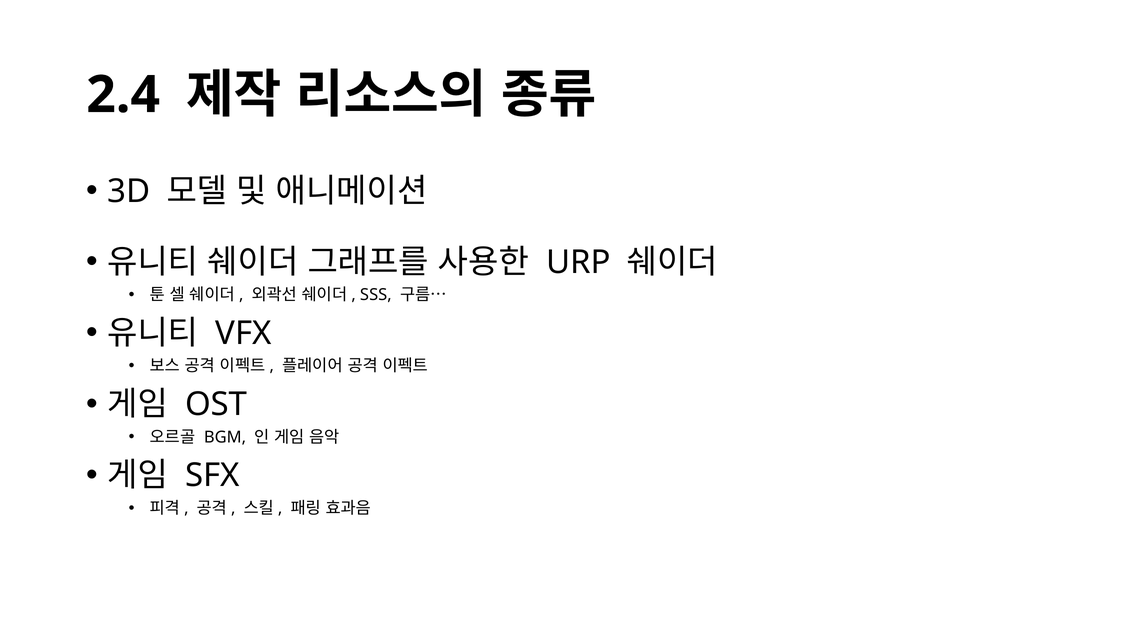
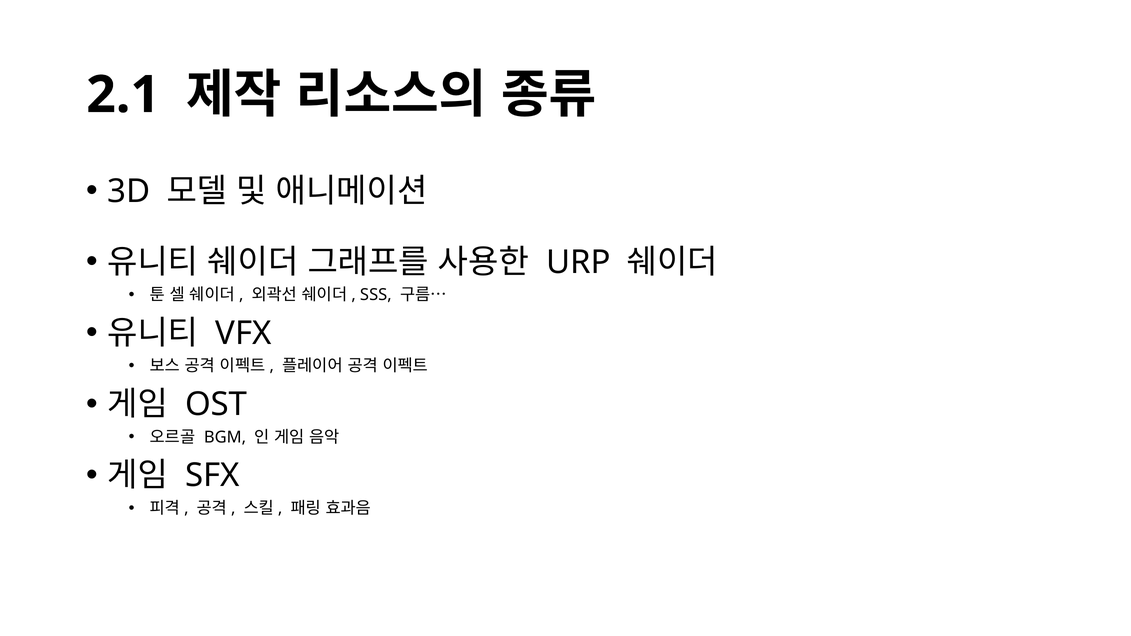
2.4: 2.4 -> 2.1 (123, 95)
